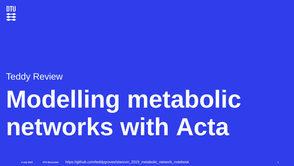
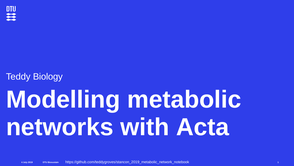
Review: Review -> Biology (48, 76)
